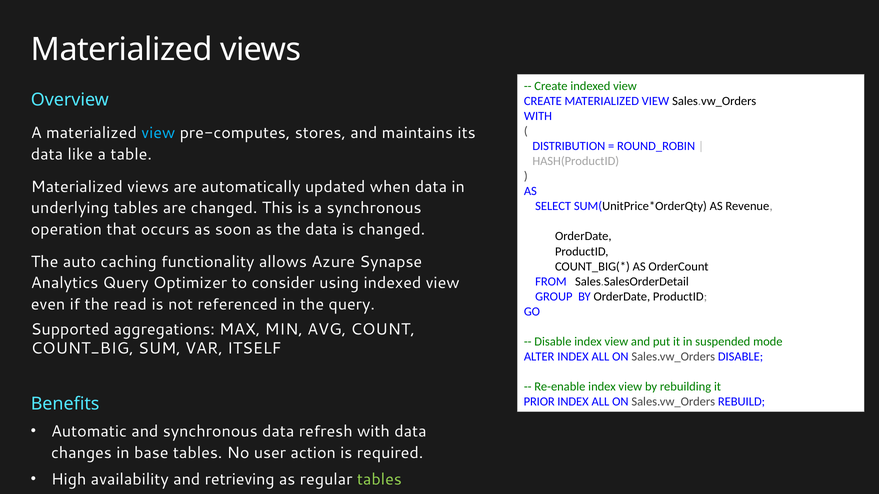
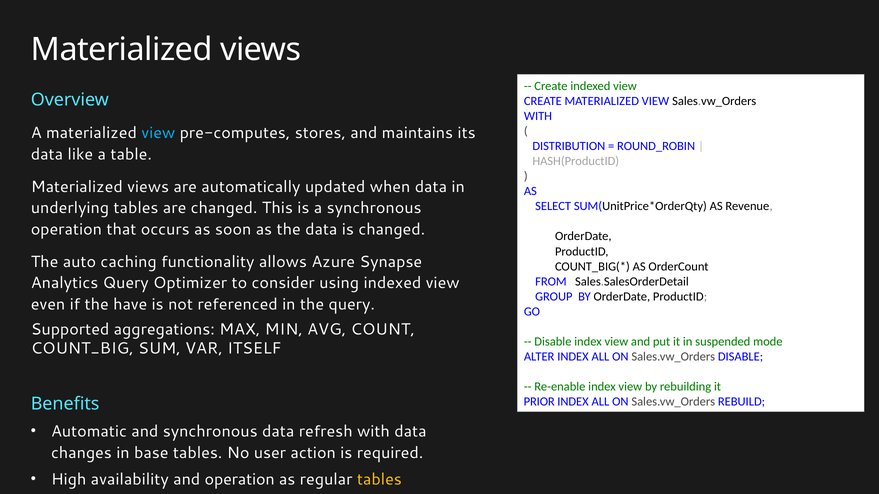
read: read -> have (130, 305)
and retrieving: retrieving -> operation (240, 480)
tables colour: light green -> yellow (379, 480)
